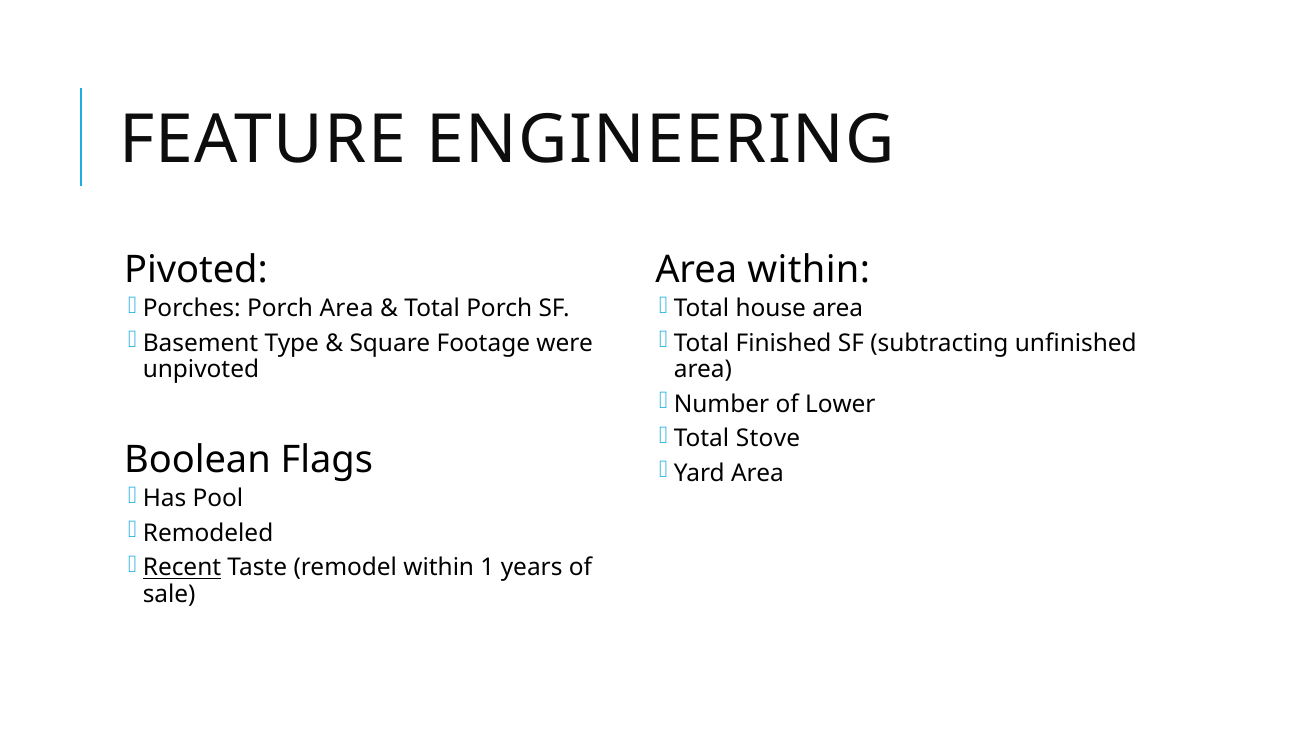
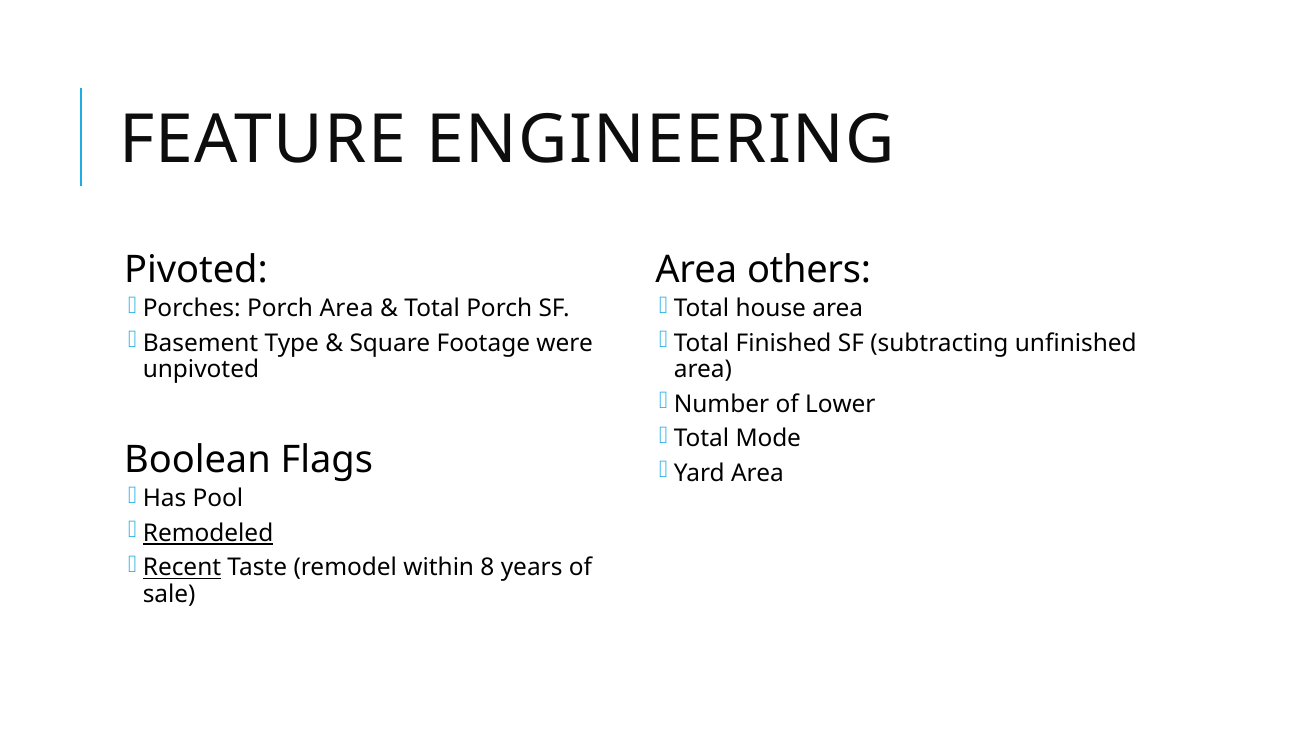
Area within: within -> others (809, 270)
Stove: Stove -> Mode (768, 439)
Remodeled underline: none -> present (208, 534)
1: 1 -> 8 (487, 568)
